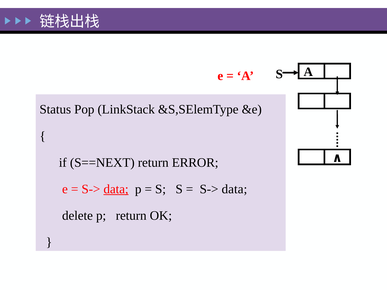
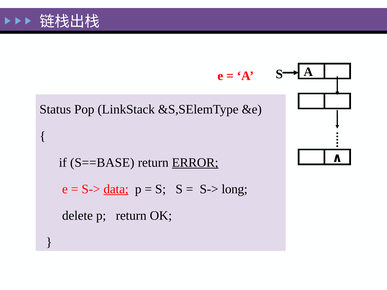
S==NEXT: S==NEXT -> S==BASE (102, 163)
ERROR underline: none -> present (195, 163)
data: data -> long (235, 189)
